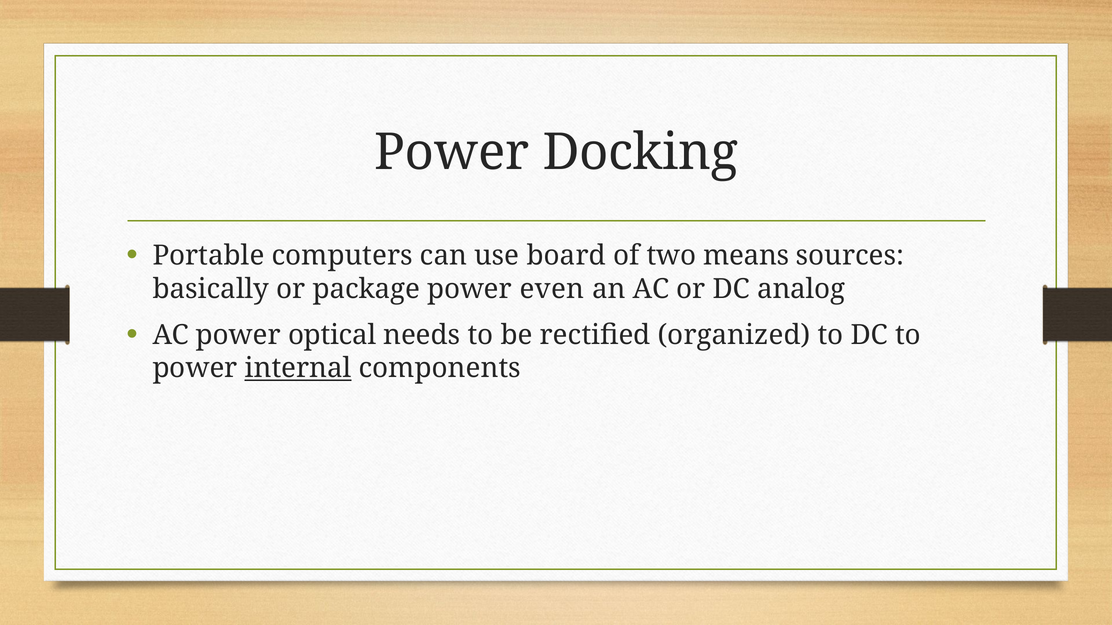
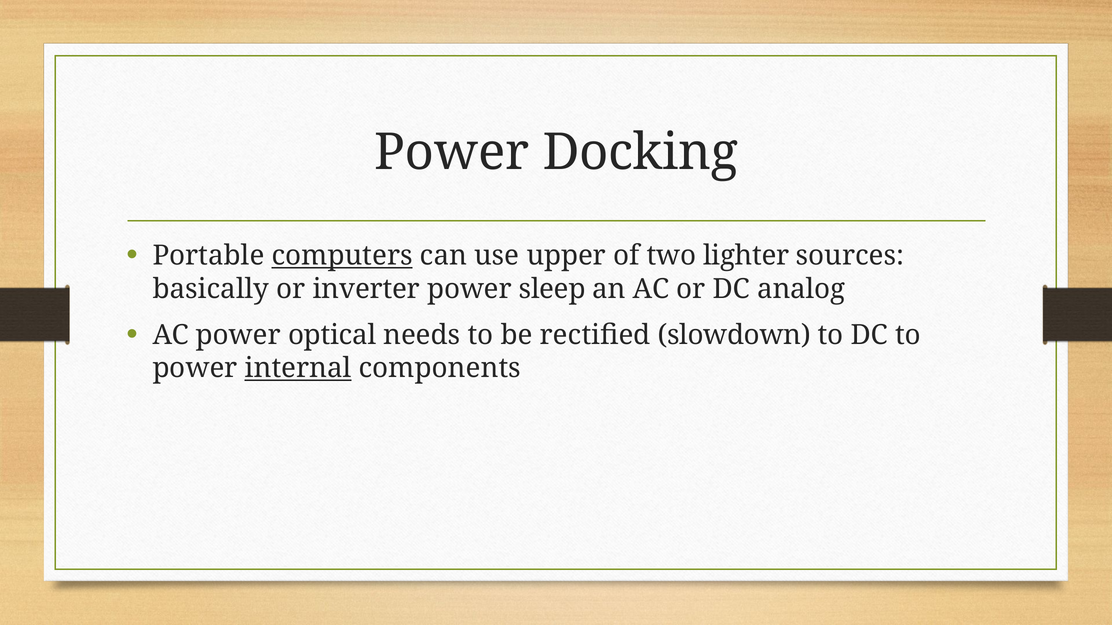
computers underline: none -> present (342, 256)
board: board -> upper (566, 256)
means: means -> lighter (746, 256)
package: package -> inverter (366, 289)
even: even -> sleep (552, 289)
organized: organized -> slowdown (734, 335)
